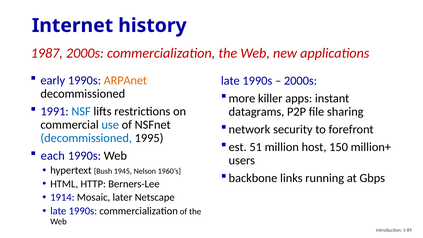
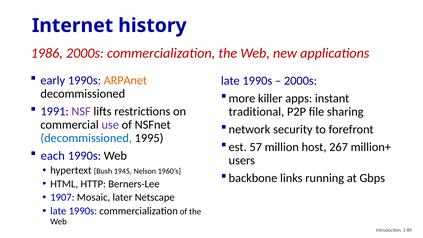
1987: 1987 -> 1986 (47, 53)
NSF colour: blue -> purple (81, 111)
datagrams: datagrams -> traditional (256, 112)
use colour: blue -> purple (110, 125)
51: 51 -> 57 (256, 147)
150: 150 -> 267 (339, 147)
1914: 1914 -> 1907 (62, 197)
